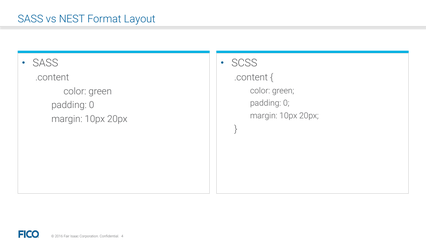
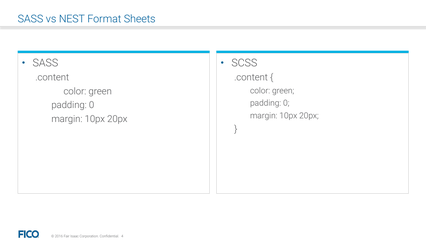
Layout: Layout -> Sheets (140, 19)
